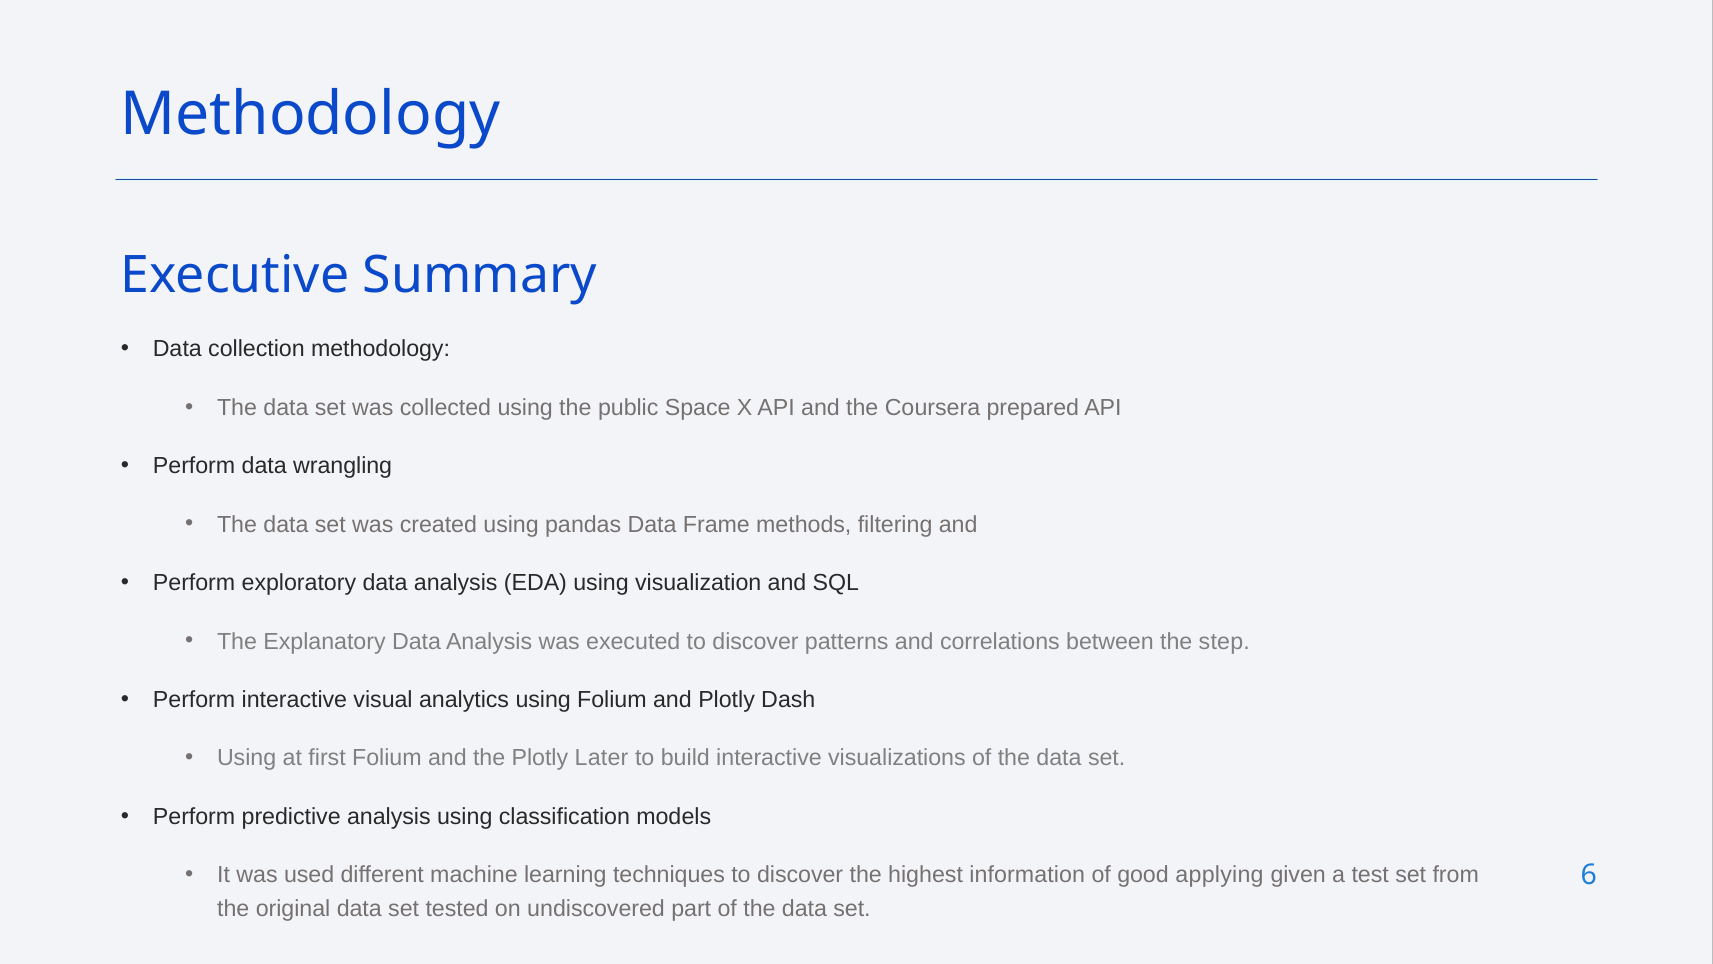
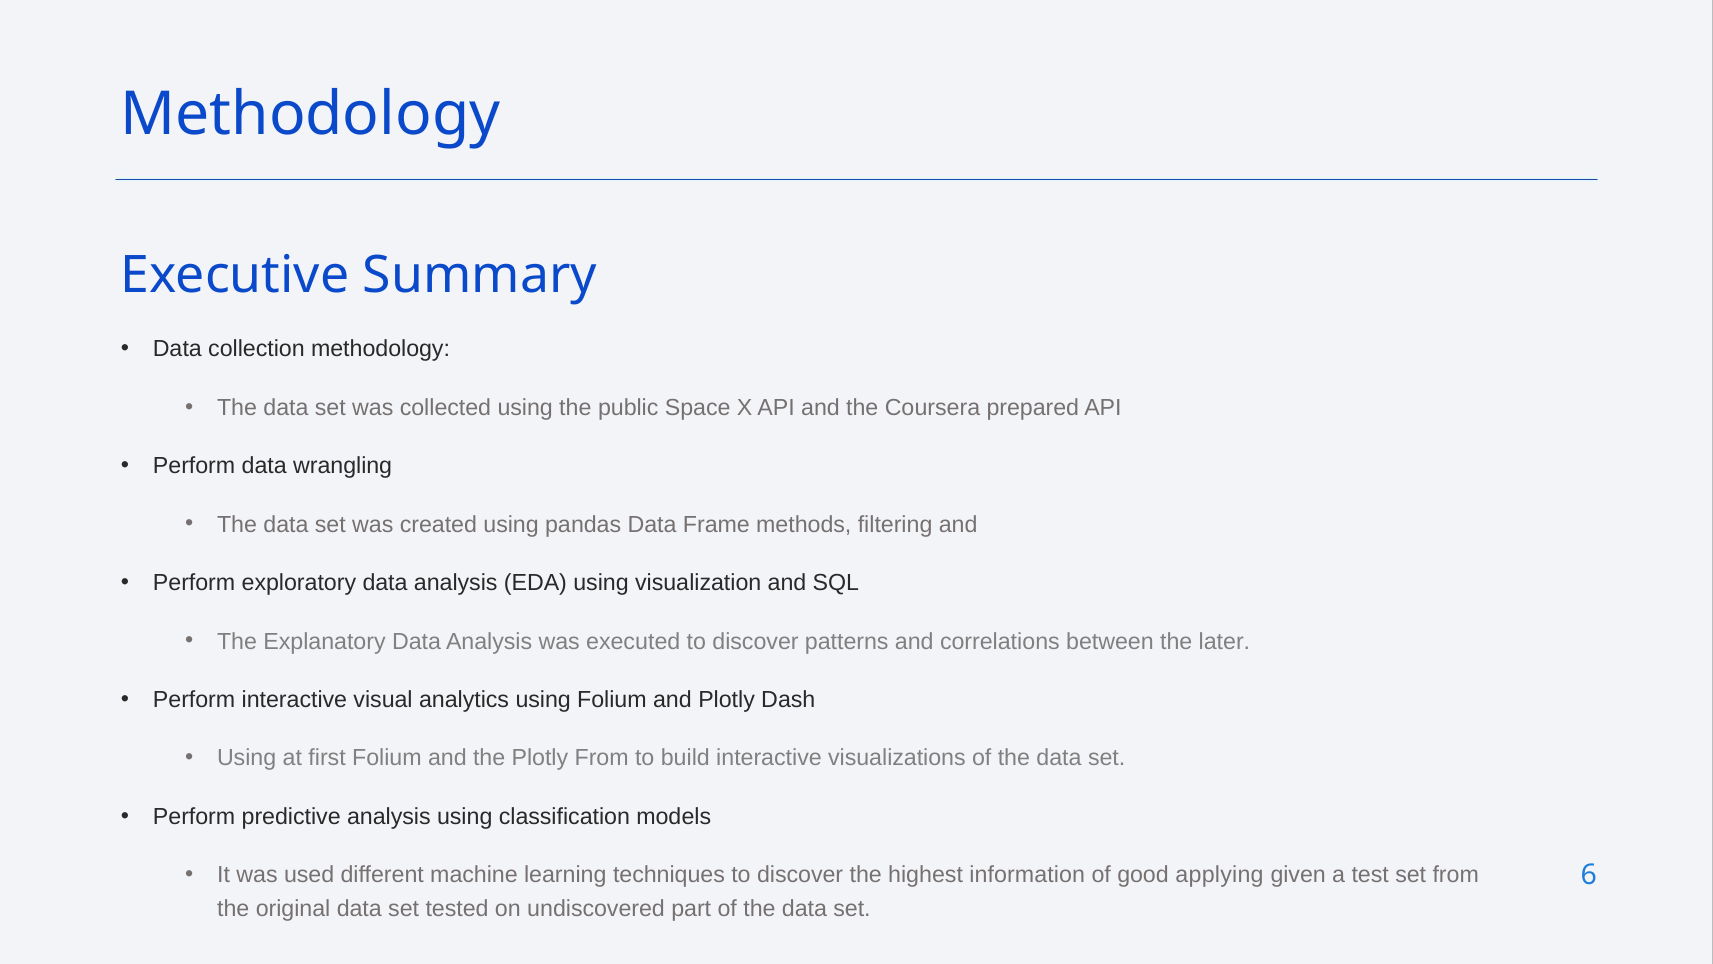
step: step -> later (1224, 641)
Plotly Later: Later -> From (602, 758)
